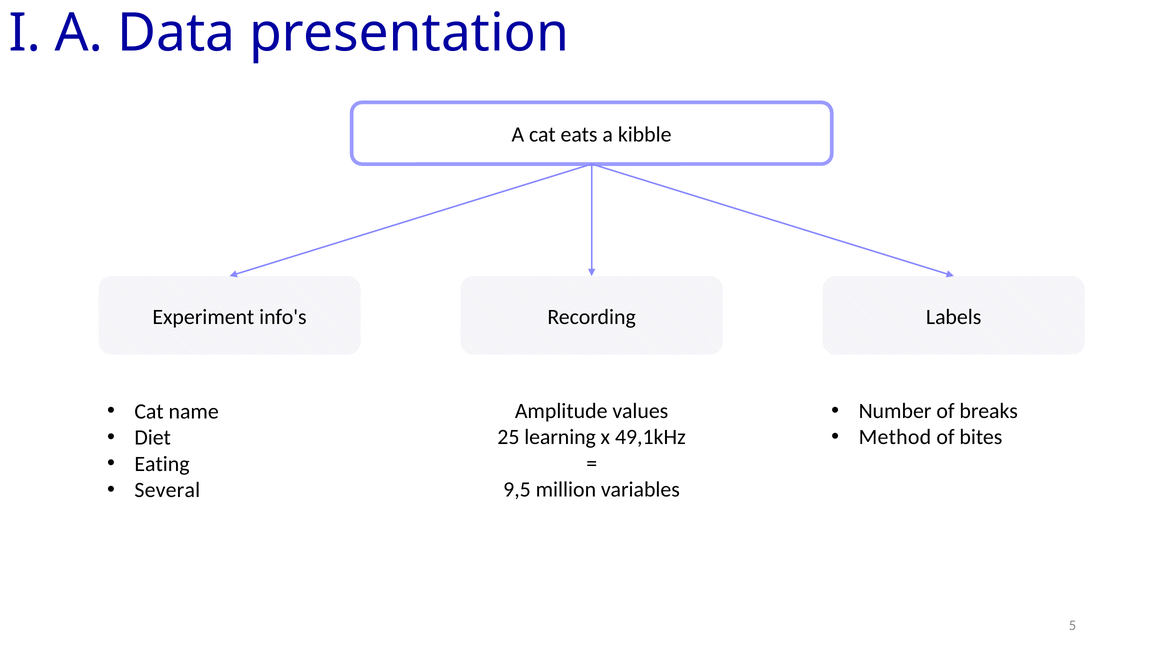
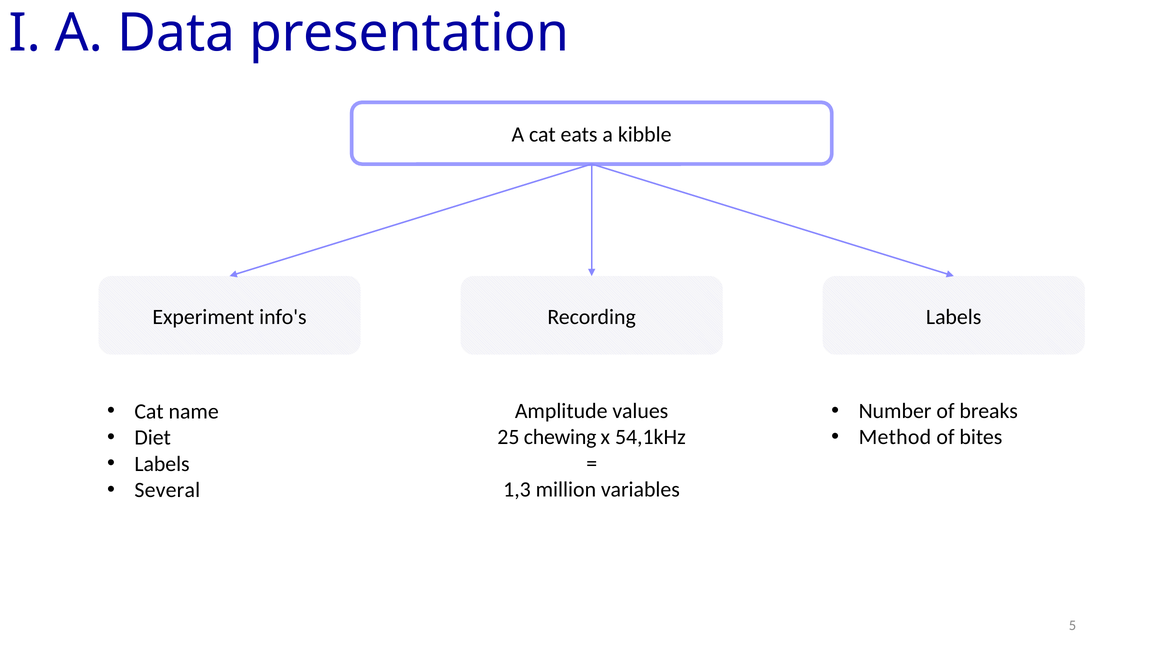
learning: learning -> chewing (560, 437)
49,1kHz: 49,1kHz -> 54,1kHz (650, 437)
Eating: Eating -> Labels (162, 464)
9,5: 9,5 -> 1,3 (517, 490)
